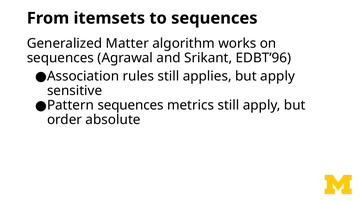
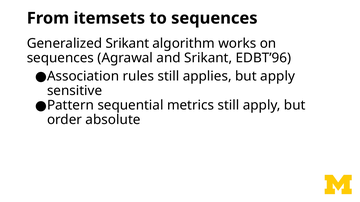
Generalized Matter: Matter -> Srikant (127, 43)
Pattern sequences: sequences -> sequential (131, 106)
